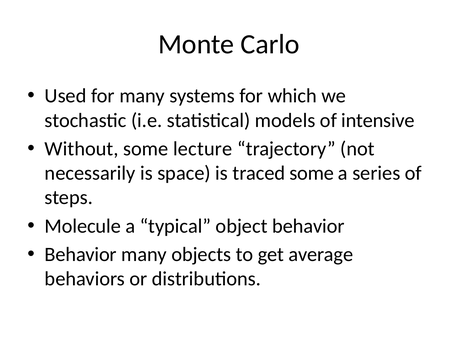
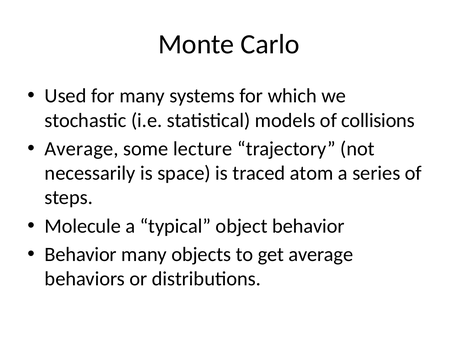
intensive: intensive -> collisions (378, 121)
Without: Without -> Average (82, 149)
traced some: some -> atom (312, 173)
